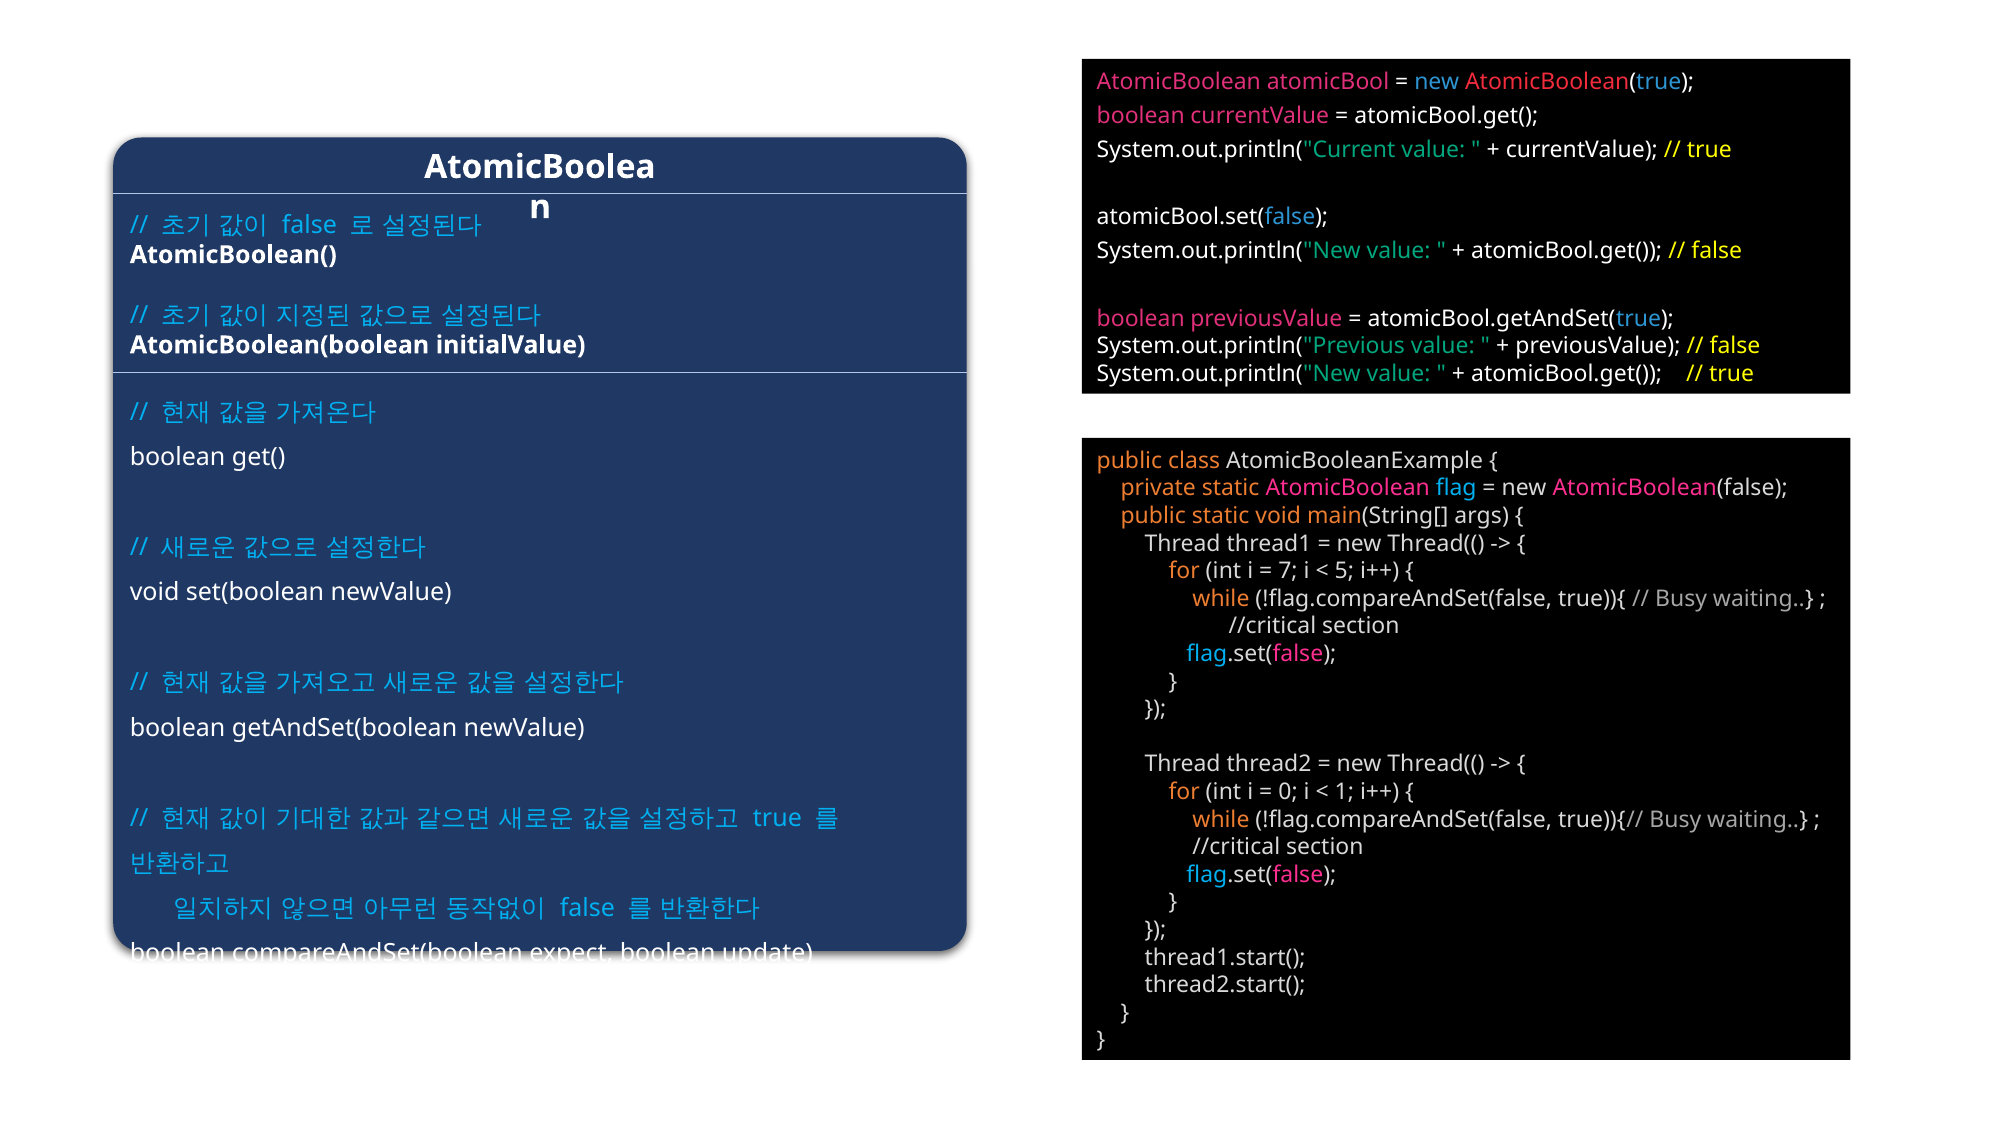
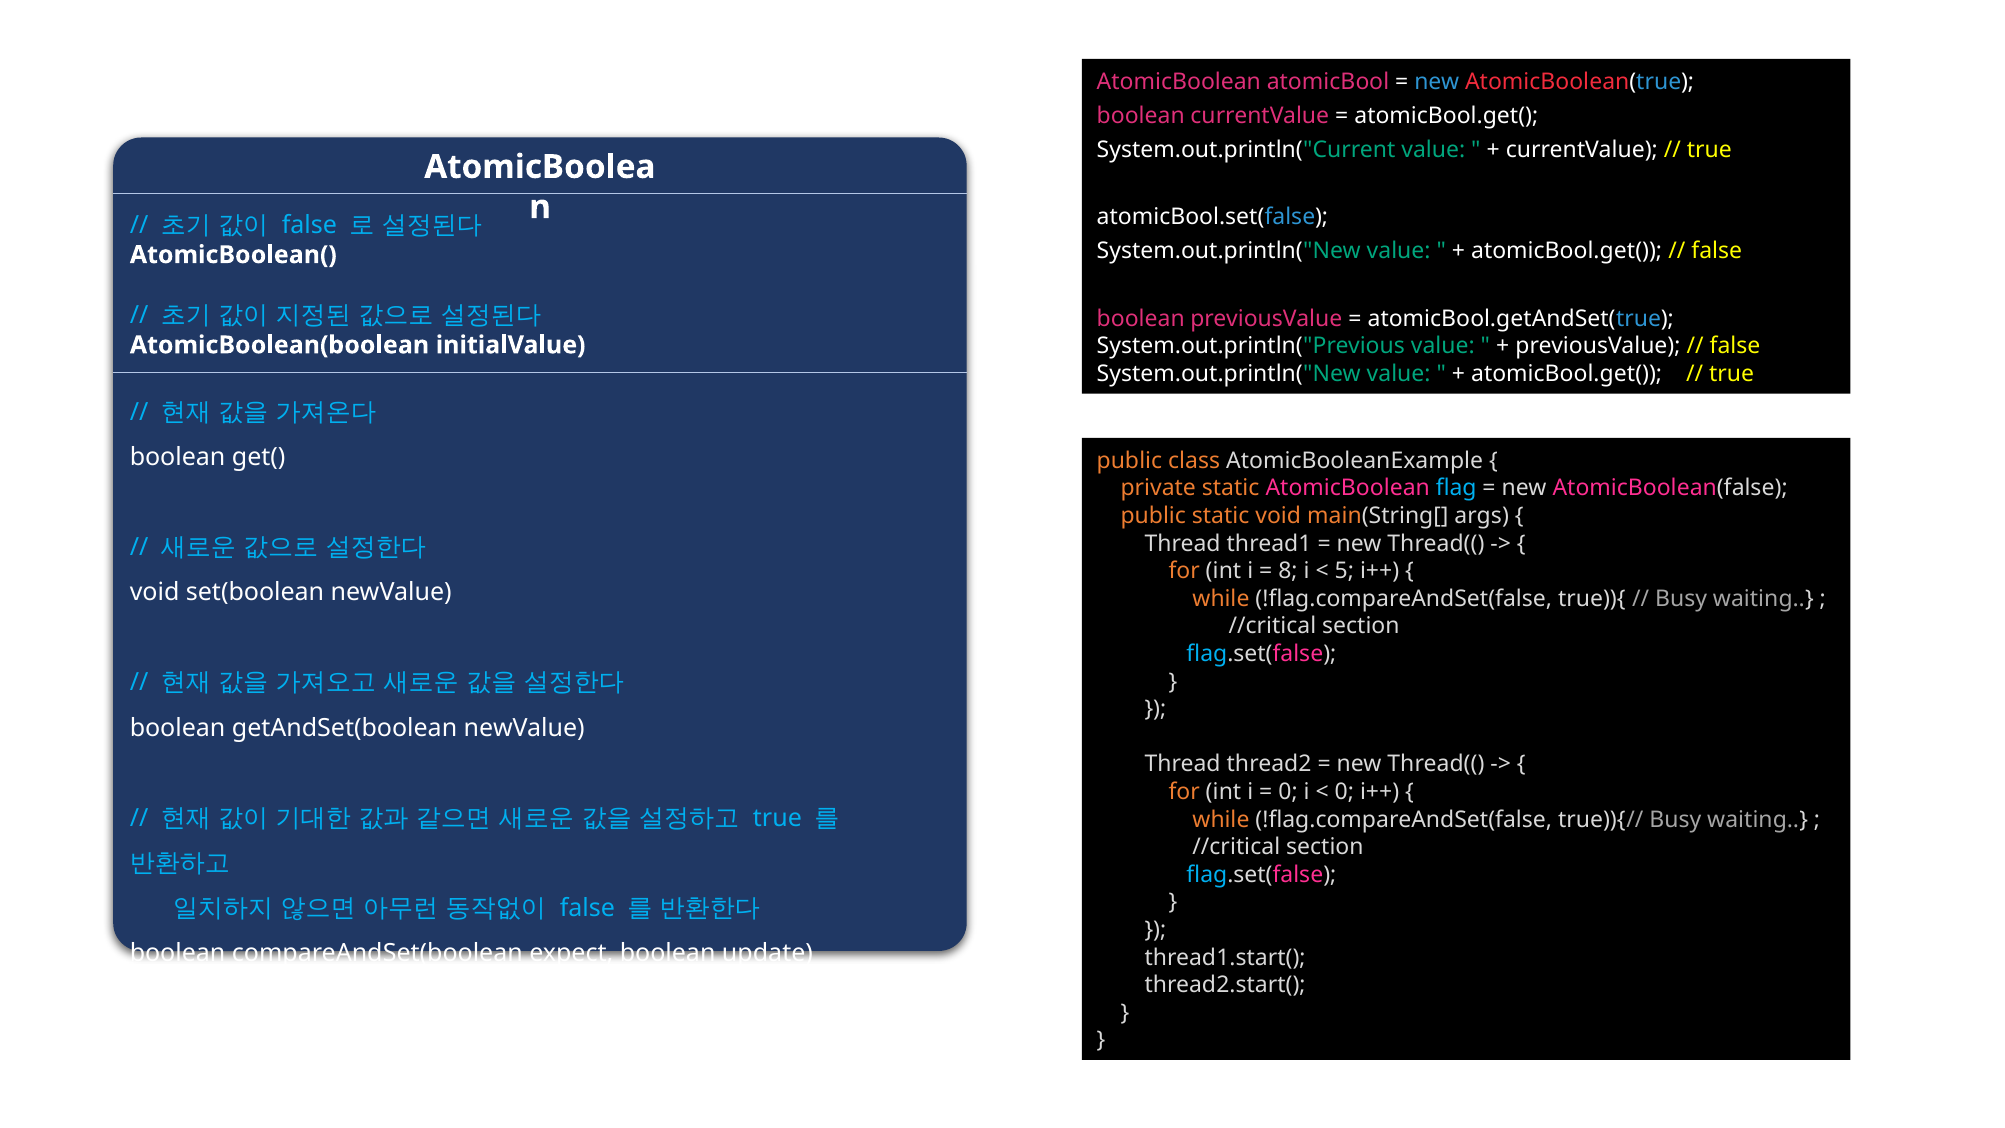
7: 7 -> 8 (1288, 571)
1: 1 -> 0 (1344, 792)
